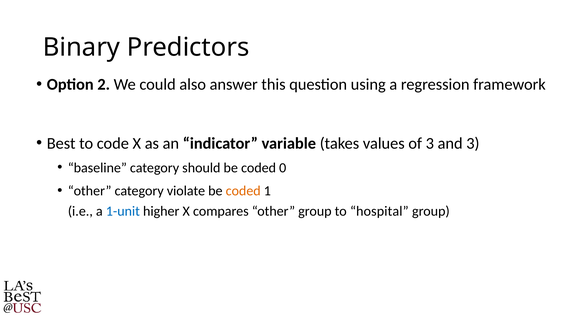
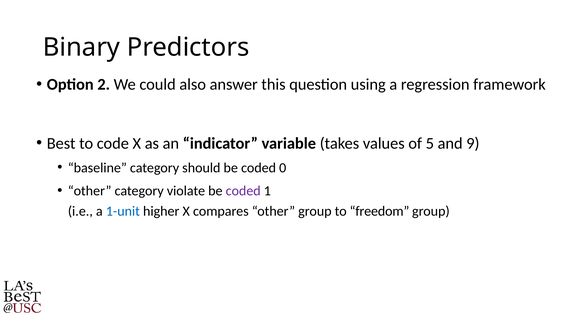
of 3: 3 -> 5 (430, 143)
and 3: 3 -> 9 (473, 143)
coded colour: orange -> purple (243, 191)
hospital: hospital -> freedom (379, 211)
